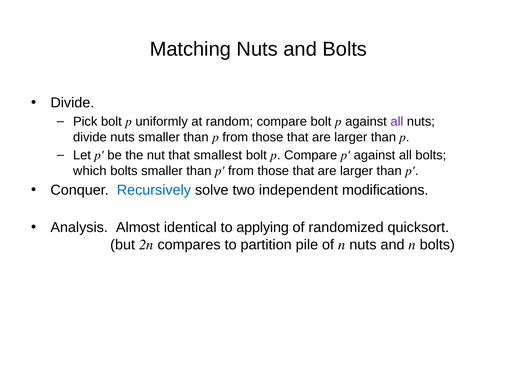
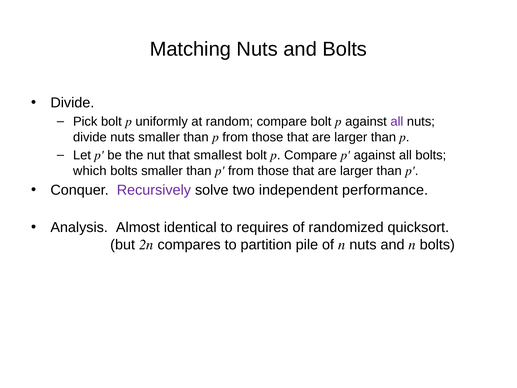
Recursively colour: blue -> purple (154, 190)
modifications: modifications -> performance (385, 190)
applying: applying -> requires (263, 227)
